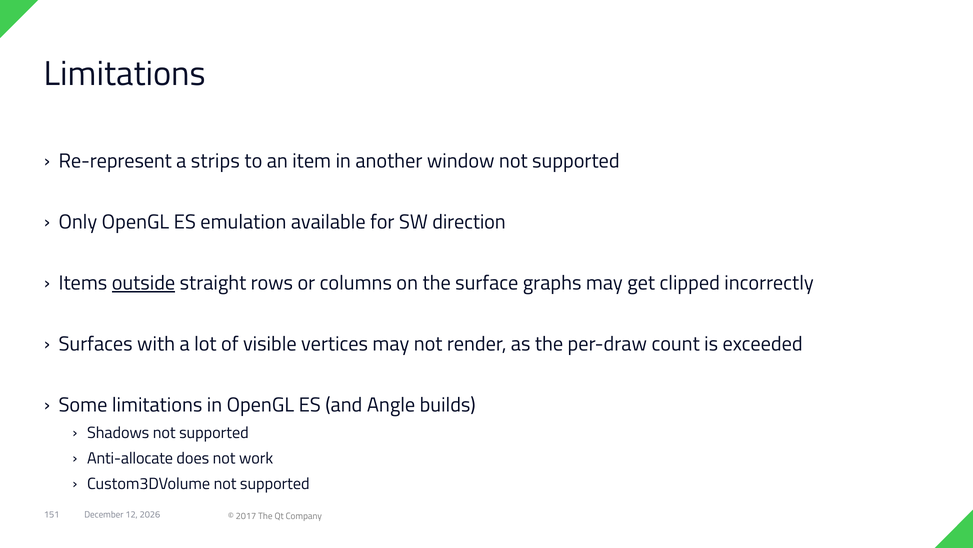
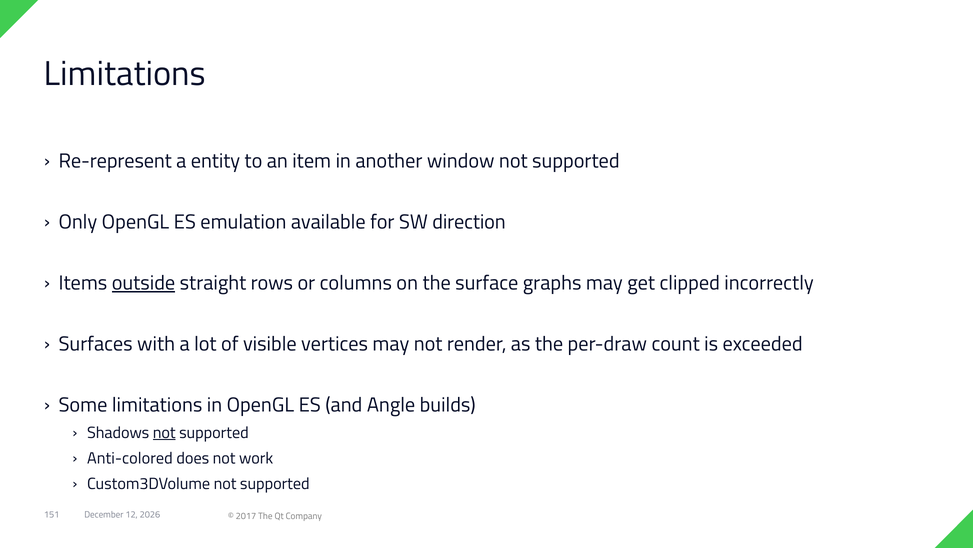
strips: strips -> entity (215, 161)
not underline: none -> present (164, 432)
Anti-allocate: Anti-allocate -> Anti-colored (130, 458)
